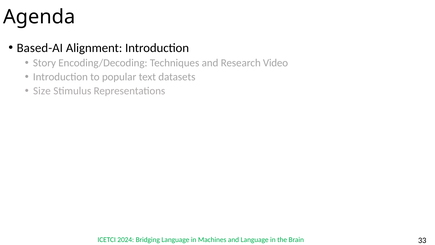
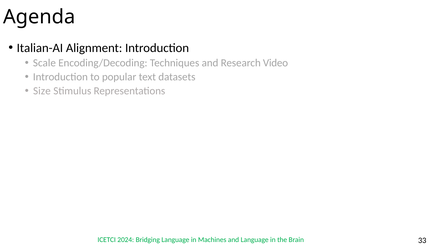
Based-AI: Based-AI -> Italian-AI (40, 48)
Story: Story -> Scale (44, 63)
